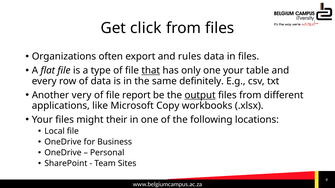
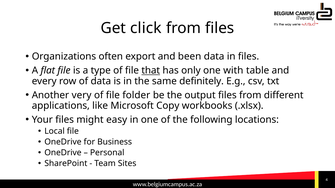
rules: rules -> been (190, 57)
one your: your -> with (233, 71)
report: report -> folder (136, 95)
output underline: present -> none (200, 95)
their: their -> easy (117, 120)
